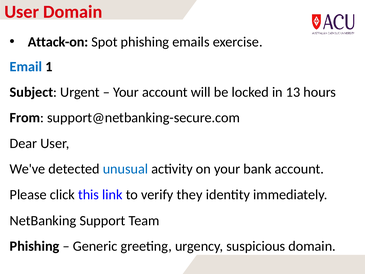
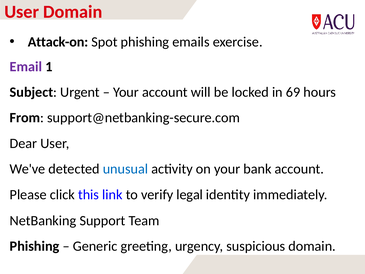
Email colour: blue -> purple (26, 67)
13: 13 -> 69 (293, 92)
they: they -> legal (190, 195)
